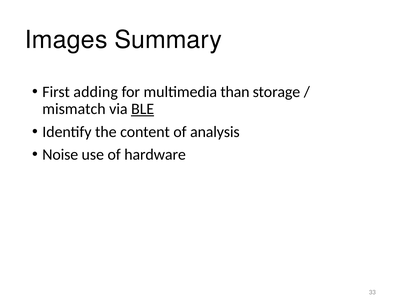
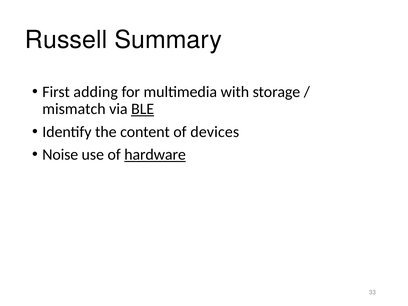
Images: Images -> Russell (66, 40)
than: than -> with (235, 92)
analysis: analysis -> devices (215, 132)
hardware underline: none -> present (155, 155)
